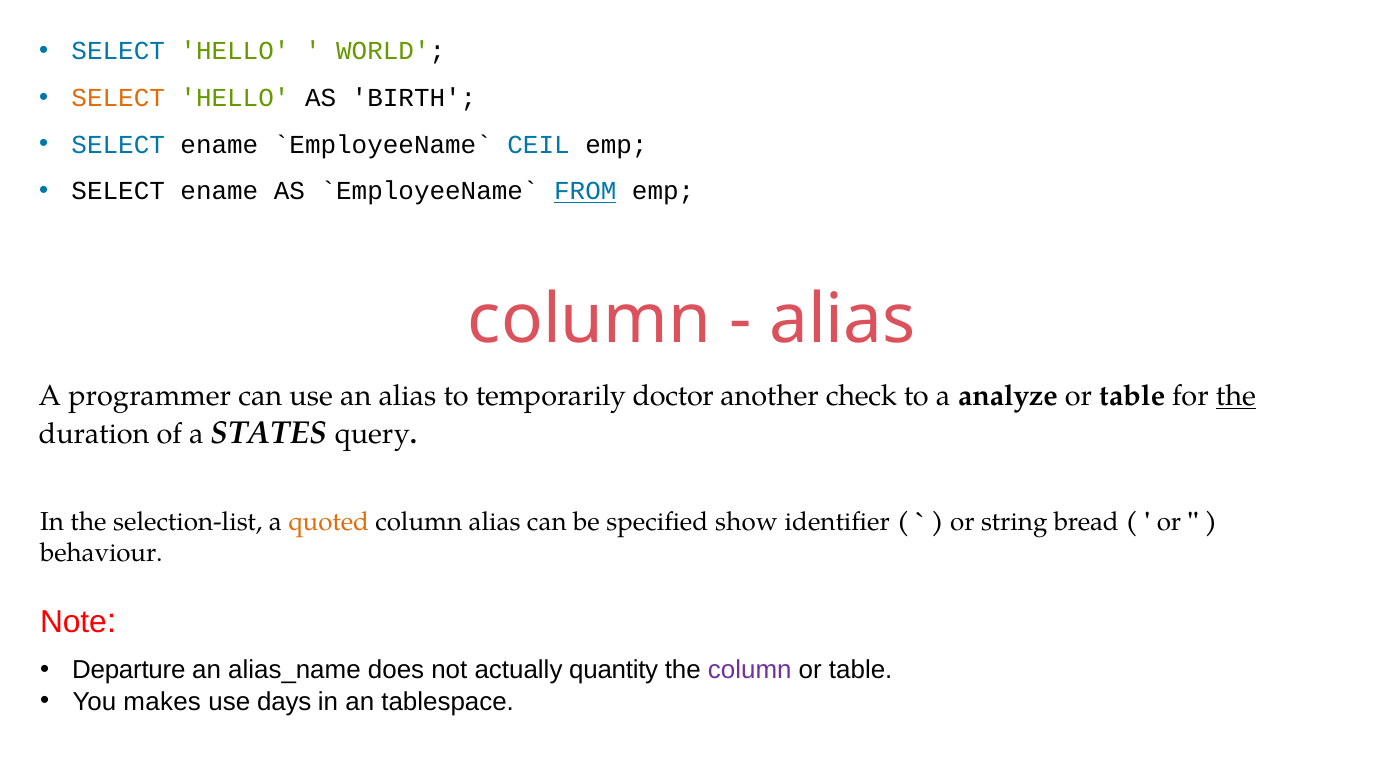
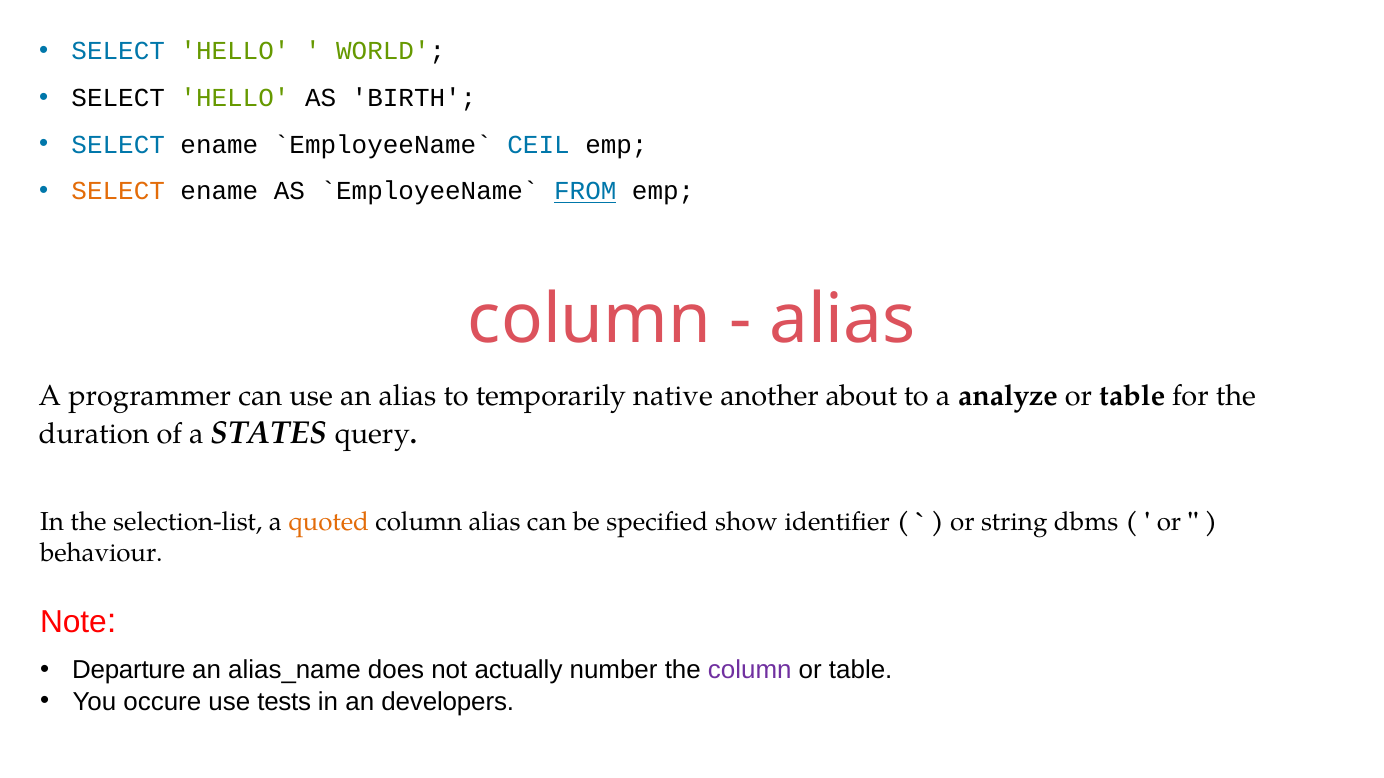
SELECT colour: orange -> black (118, 98)
SELECT colour: black -> orange (118, 191)
doctor: doctor -> native (673, 396)
check: check -> about (861, 396)
the underline: present -> none (1236, 396)
bread: bread -> dbms (1086, 522)
quantity: quantity -> number (614, 671)
makes: makes -> occure (162, 702)
days: days -> tests (284, 702)
tablespace: tablespace -> developers (448, 702)
